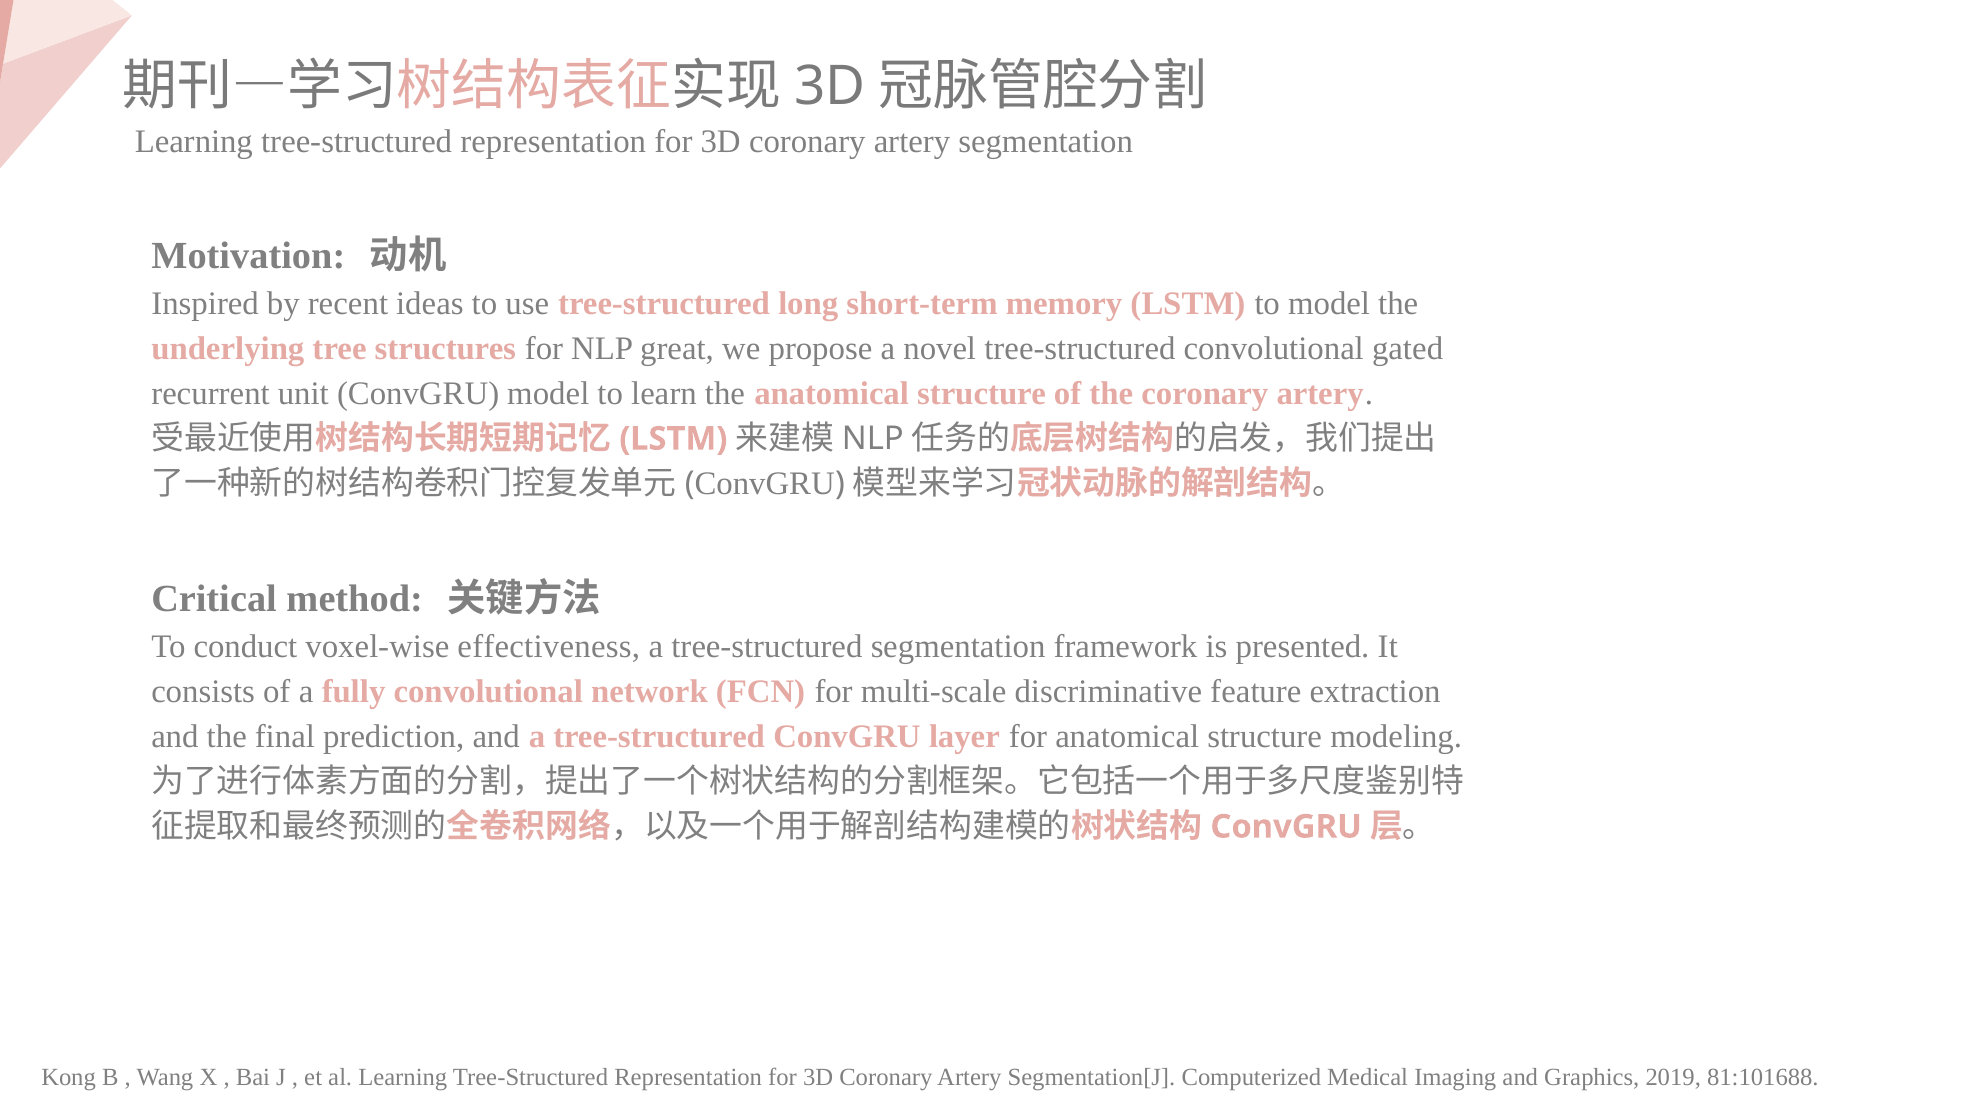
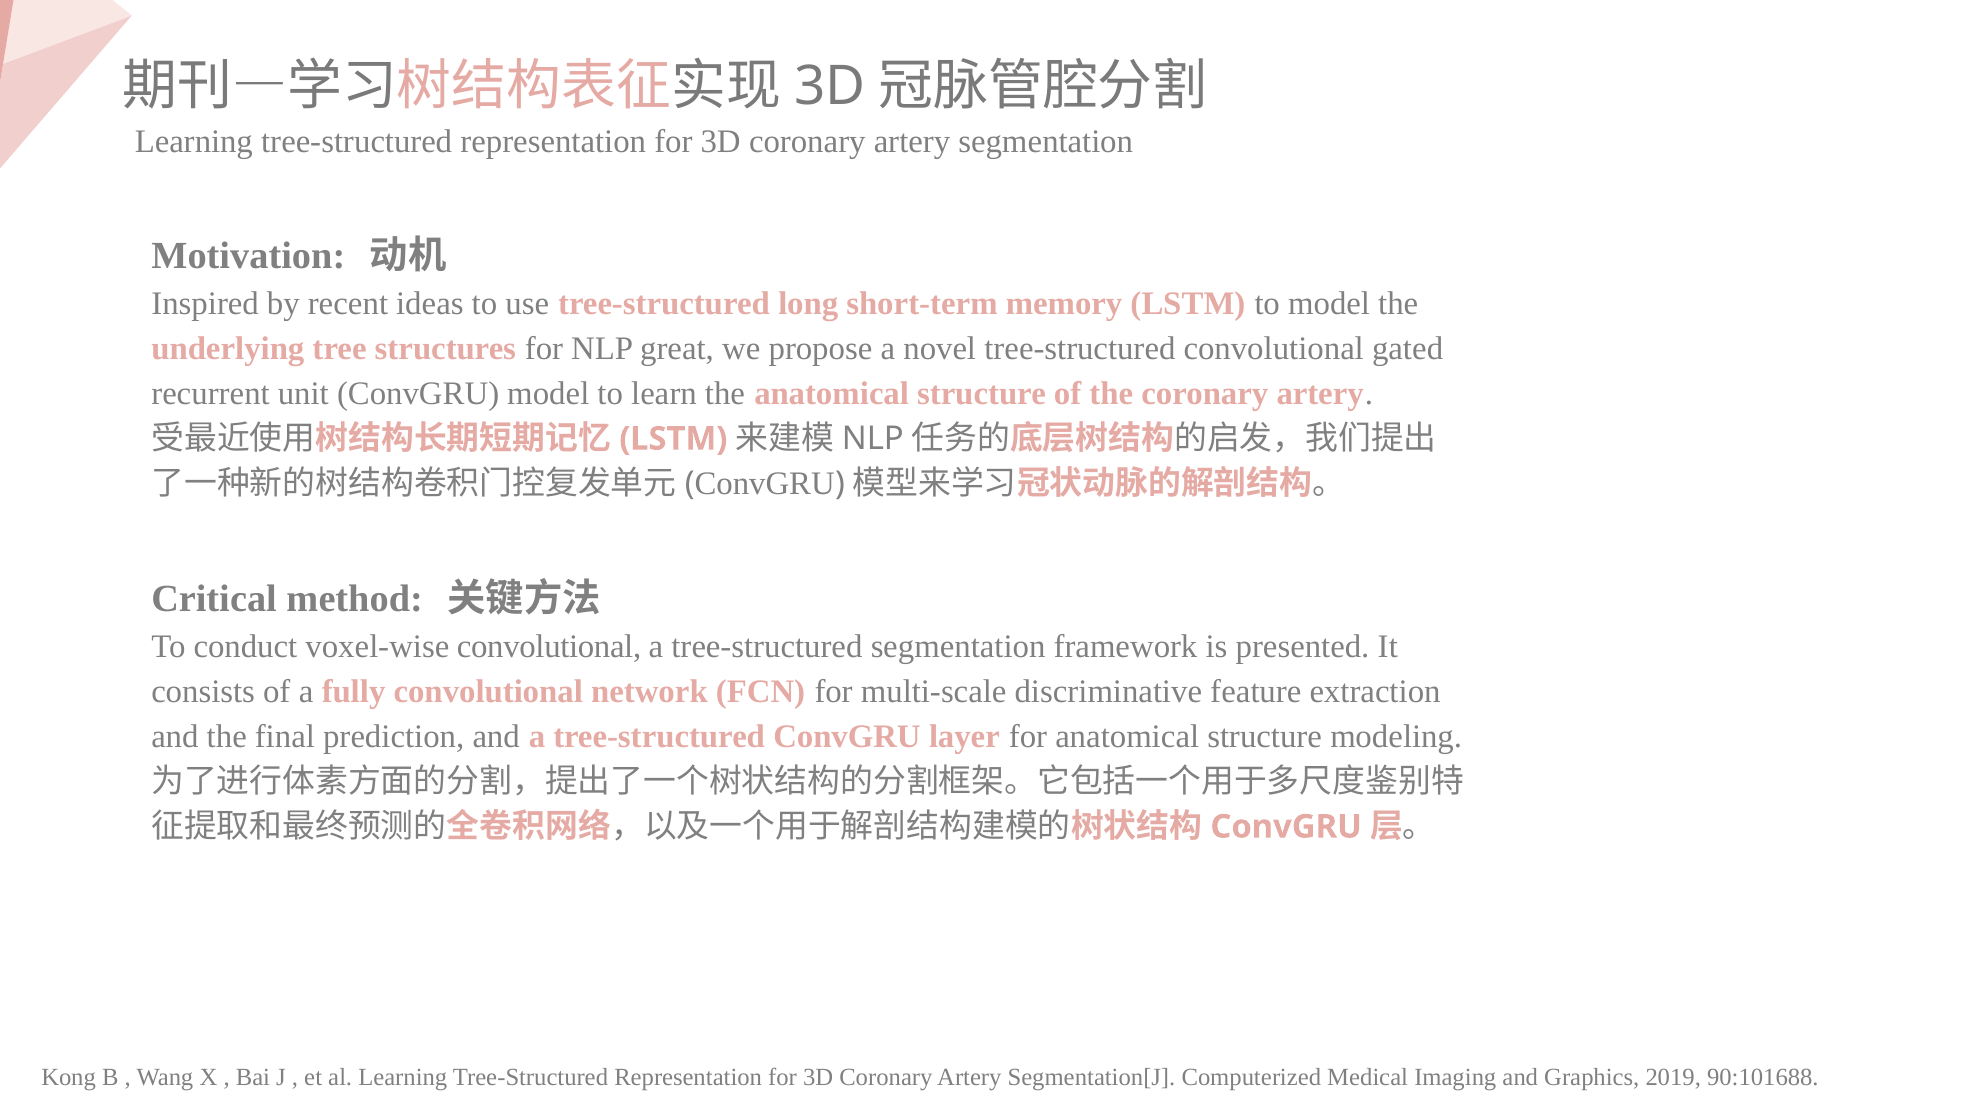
voxel-wise effectiveness: effectiveness -> convolutional (549, 647)
81:101688: 81:101688 -> 90:101688 (1763, 1077)
